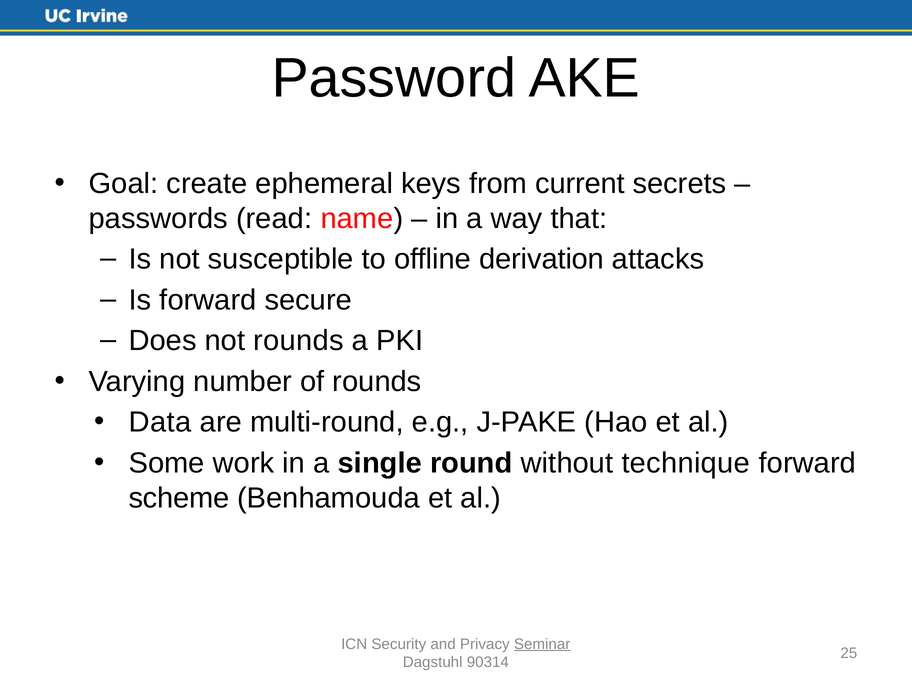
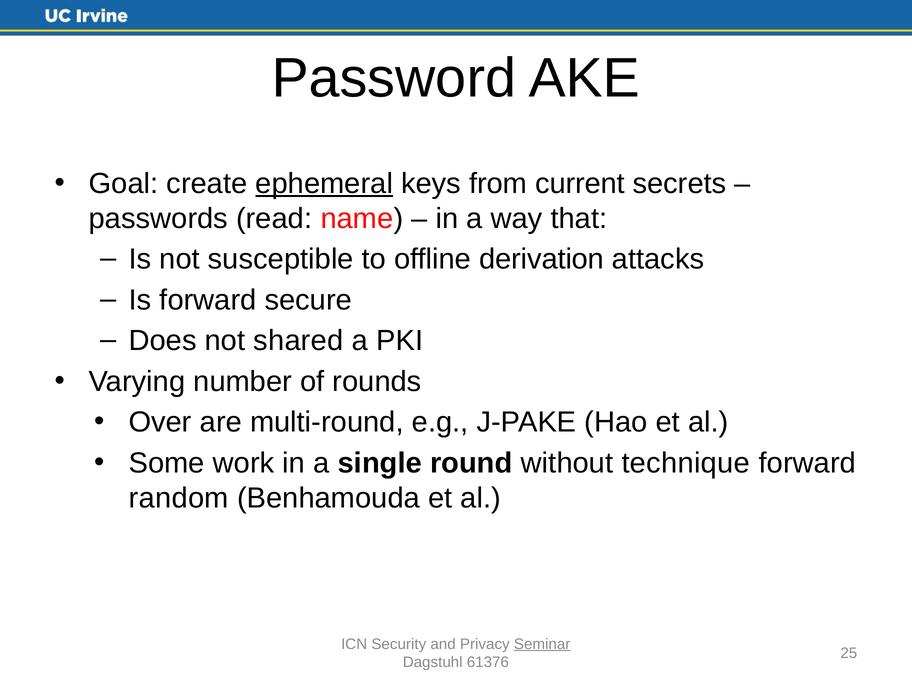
ephemeral underline: none -> present (324, 184)
not rounds: rounds -> shared (298, 341)
Data: Data -> Over (160, 422)
scheme: scheme -> random (179, 498)
90314: 90314 -> 61376 (488, 662)
